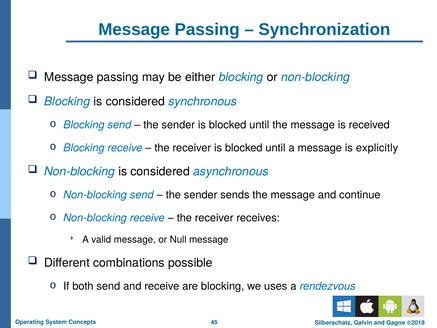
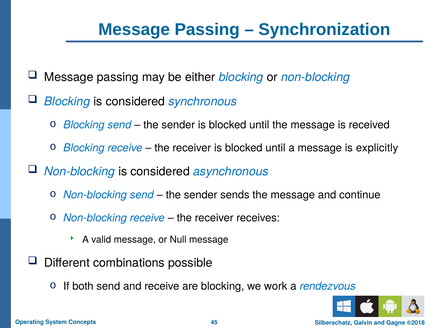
uses: uses -> work (276, 286)
